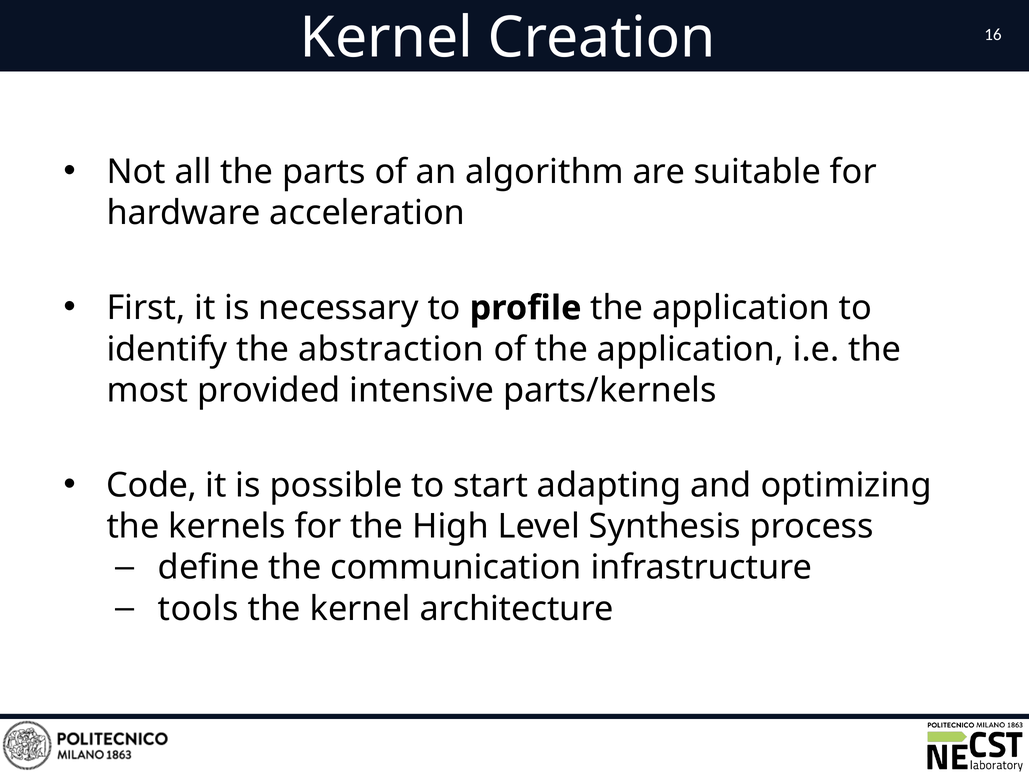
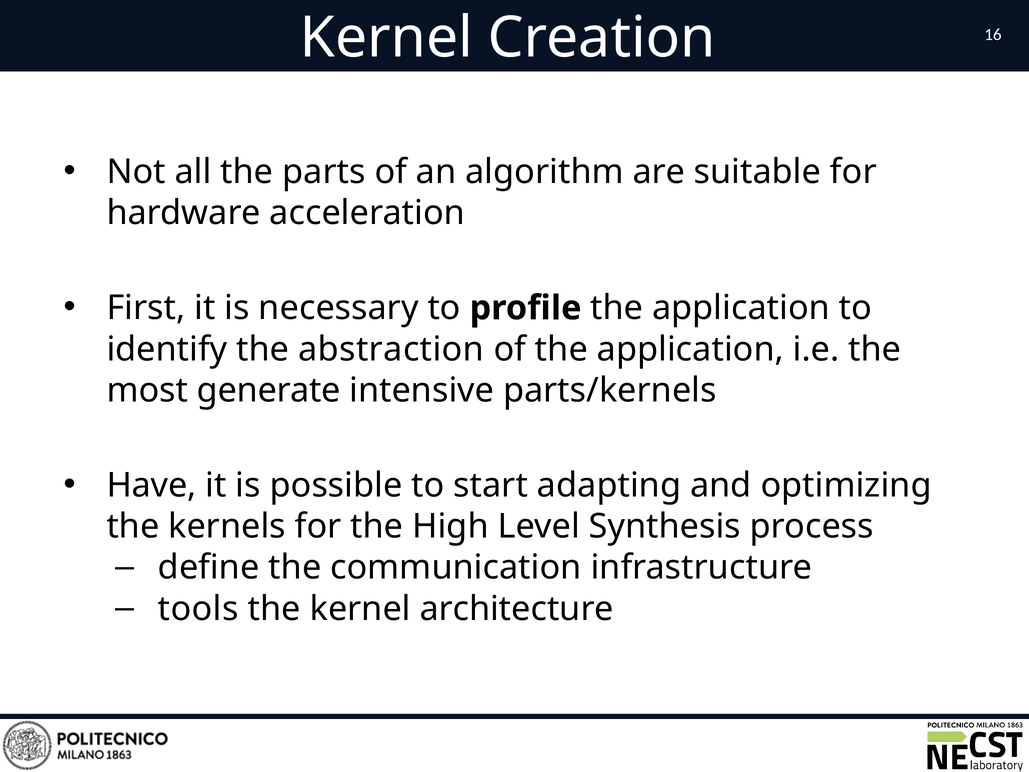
provided: provided -> generate (269, 390)
Code: Code -> Have (152, 485)
